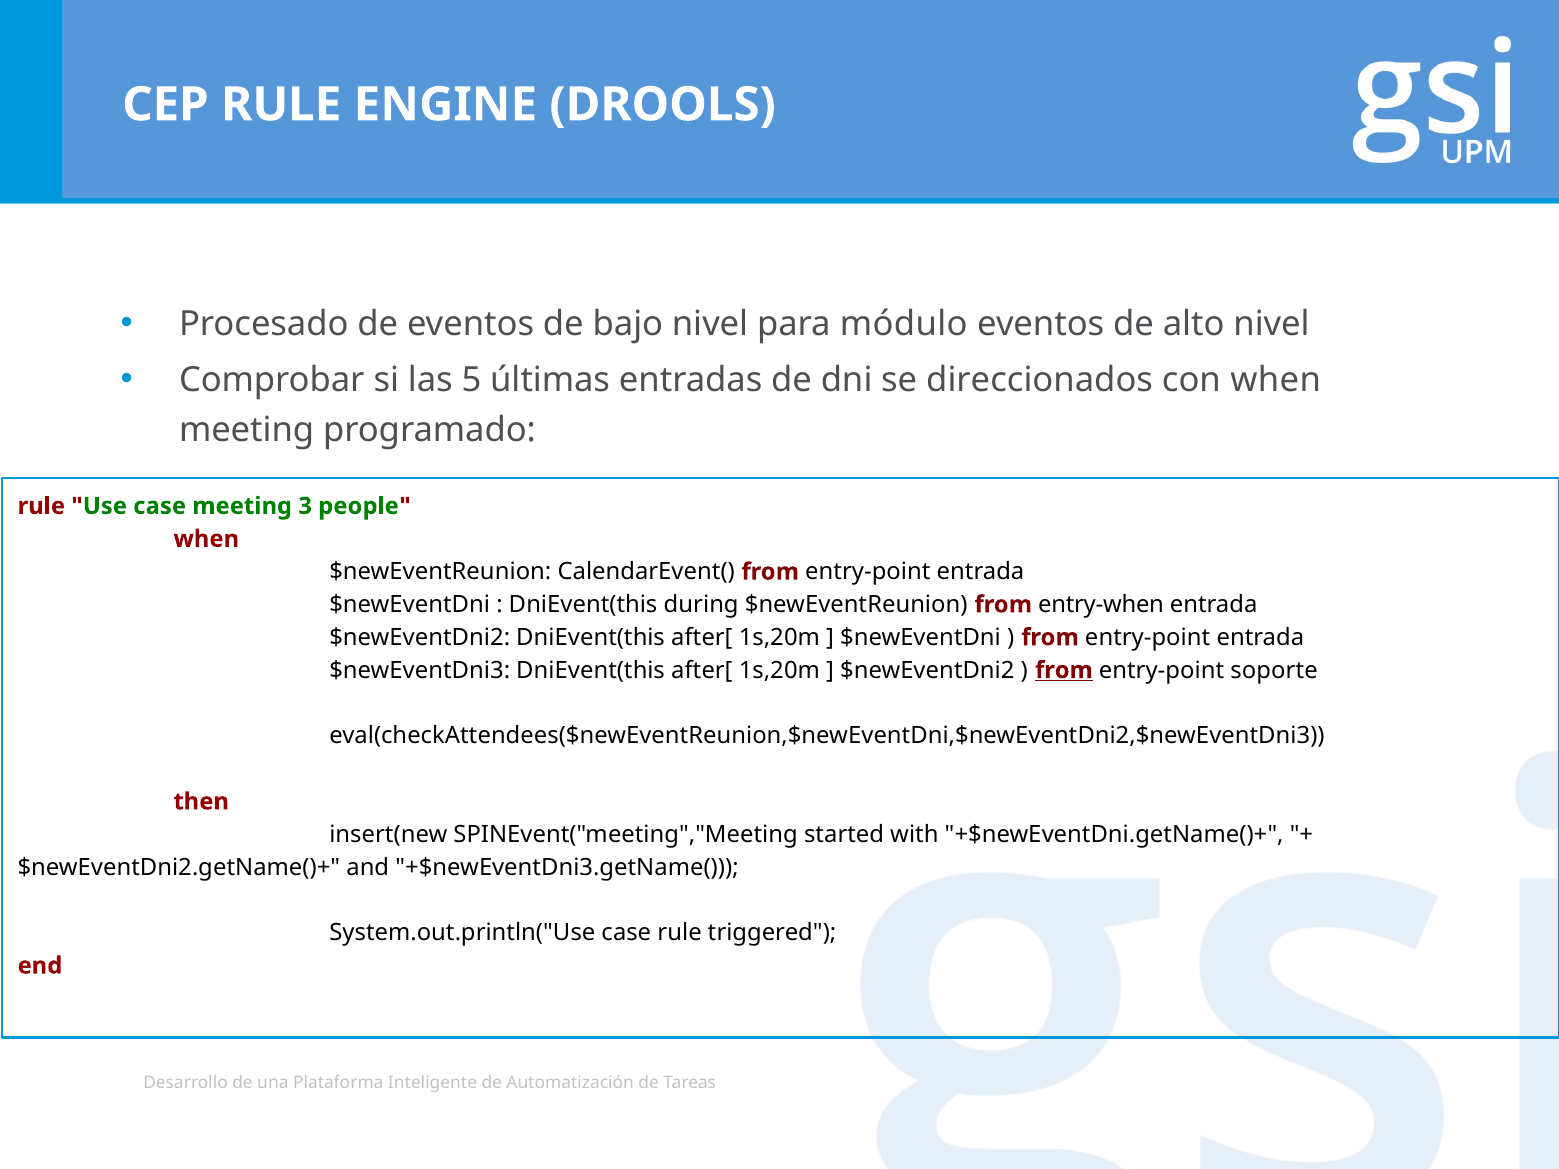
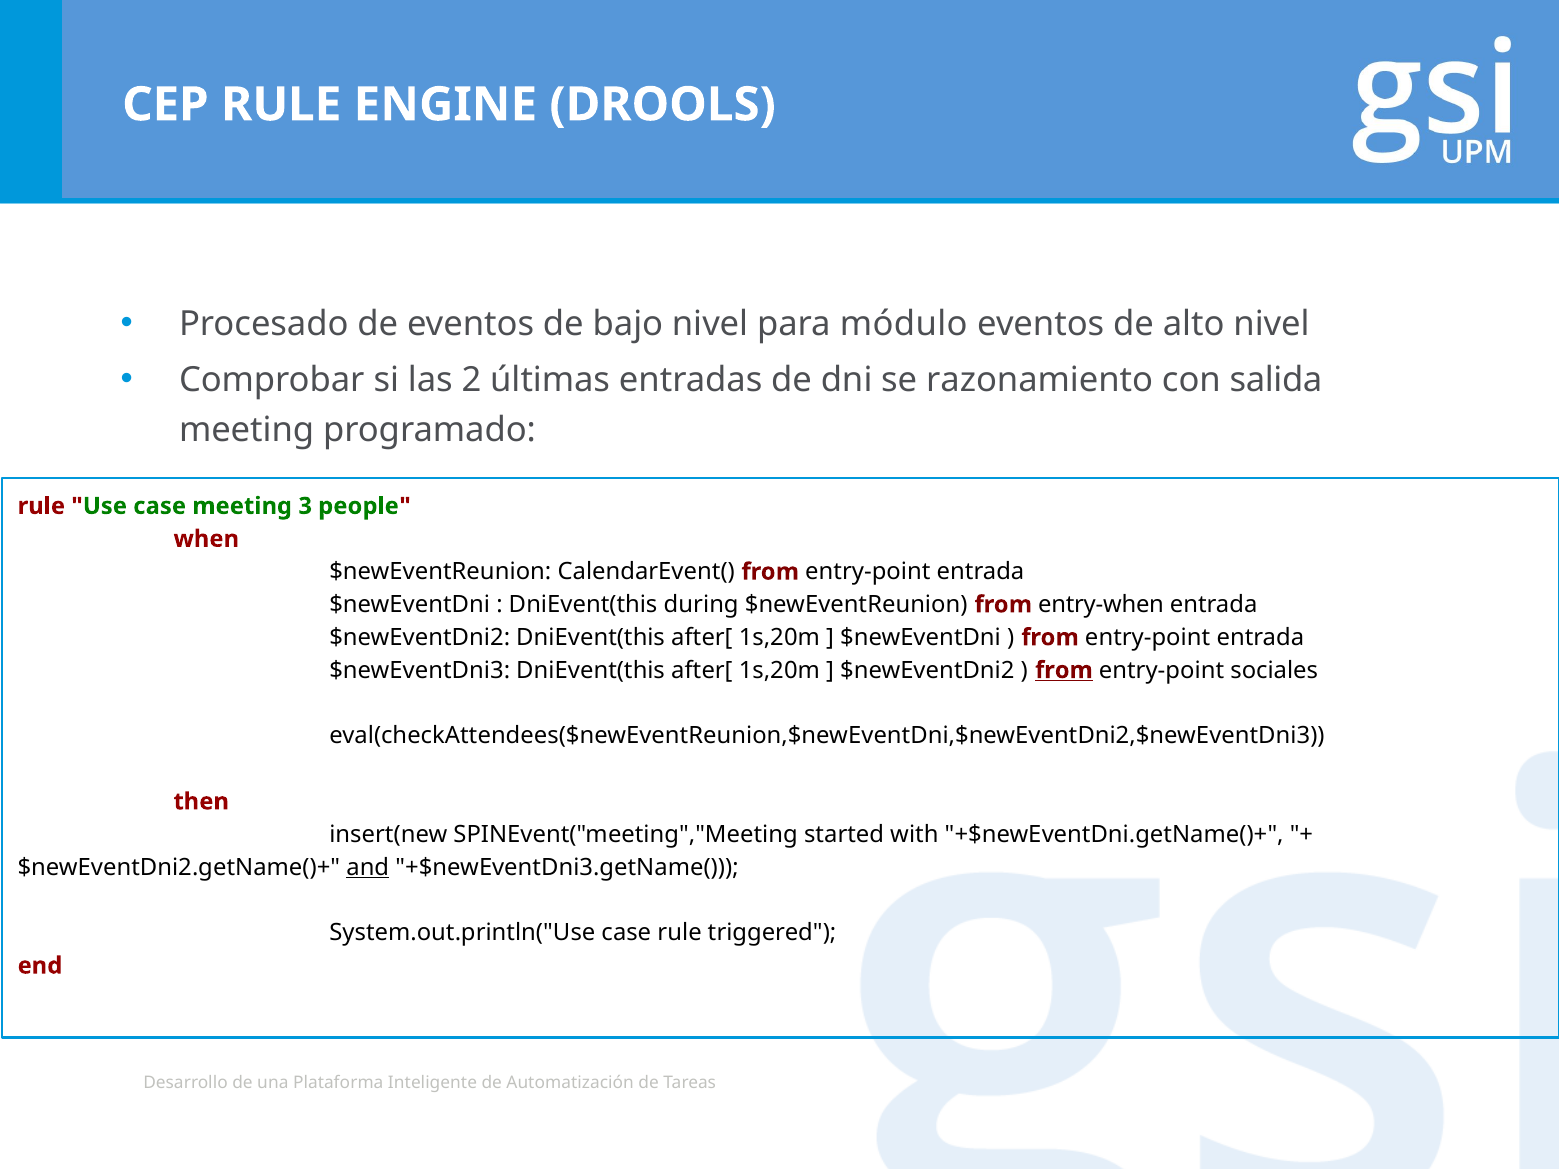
5: 5 -> 2 (472, 380)
direccionados: direccionados -> razonamiento (1040, 380)
con when: when -> salida (1276, 380)
soporte: soporte -> sociales (1274, 670)
and underline: none -> present (368, 867)
